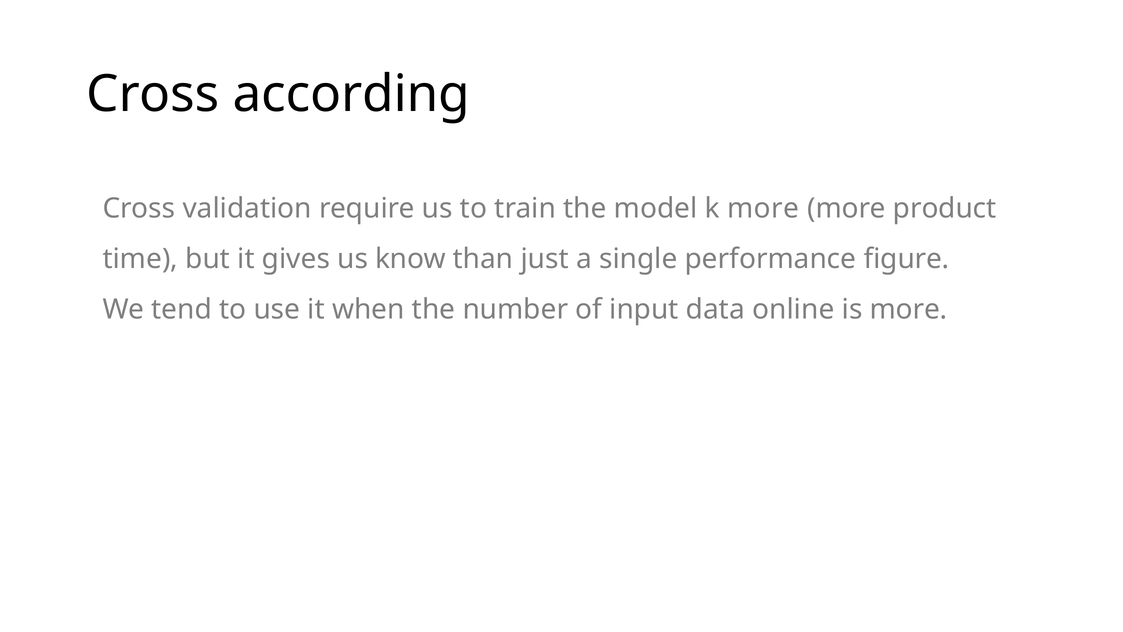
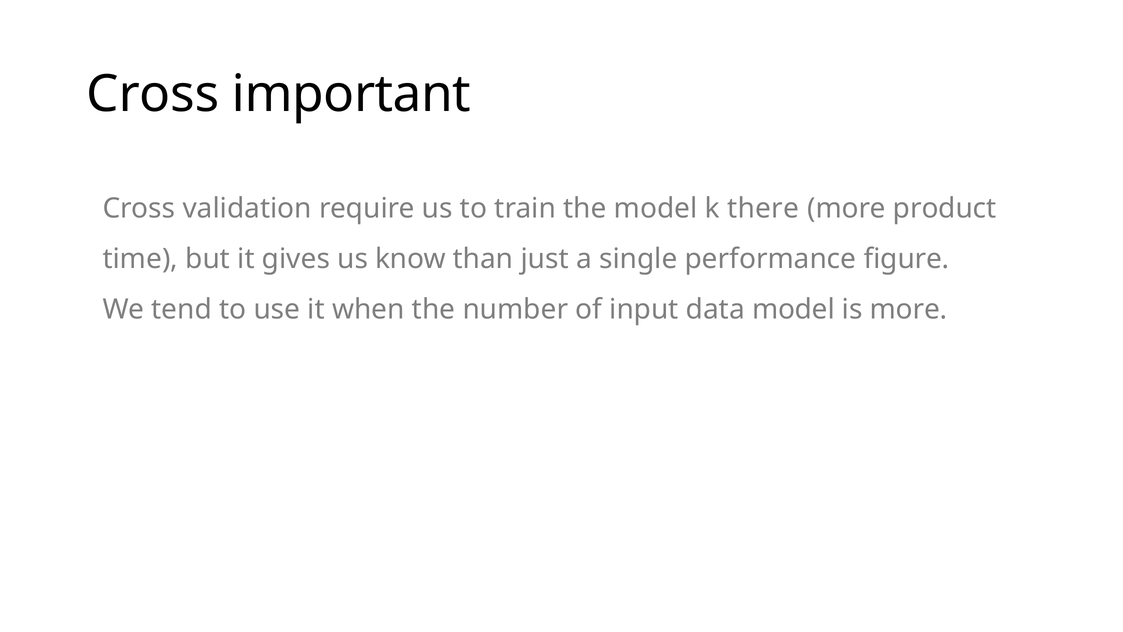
according: according -> important (351, 94)
k more: more -> there (763, 208)
data online: online -> model (793, 309)
